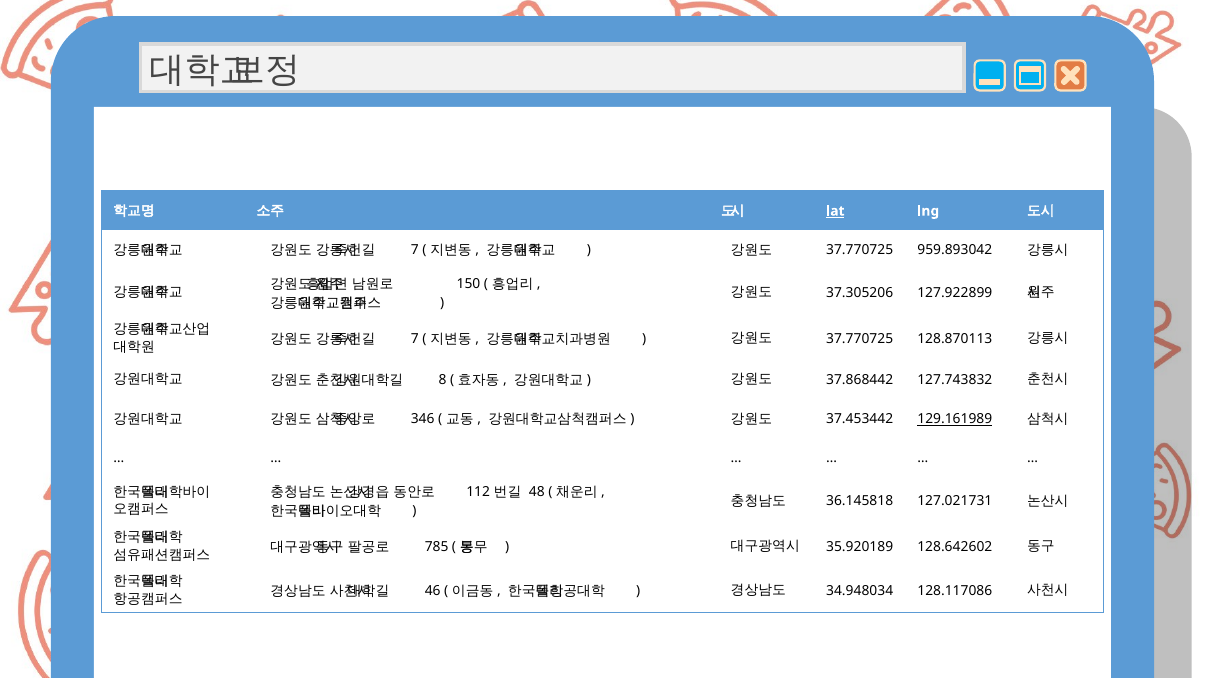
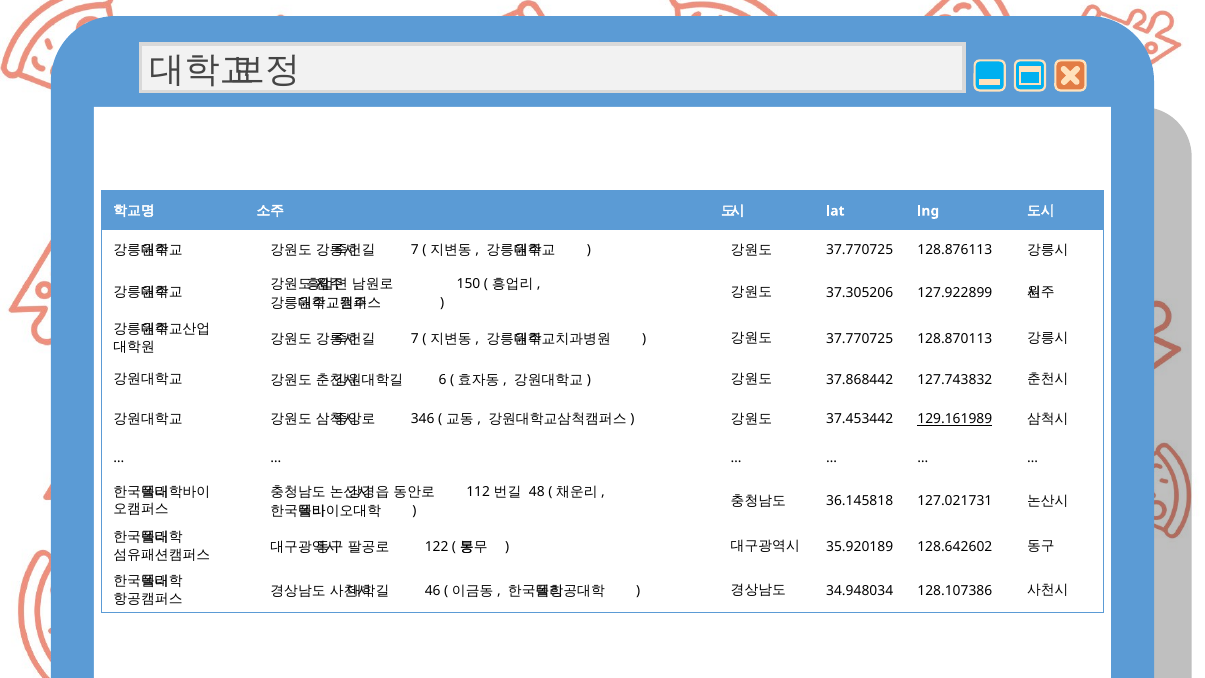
lat underline: present -> none (835, 211)
959.893042: 959.893042 -> 128.876113 (955, 250)
8: 8 -> 6 (443, 380)
785: 785 -> 122 (437, 547)
128.117086: 128.117086 -> 128.107386 (955, 591)
